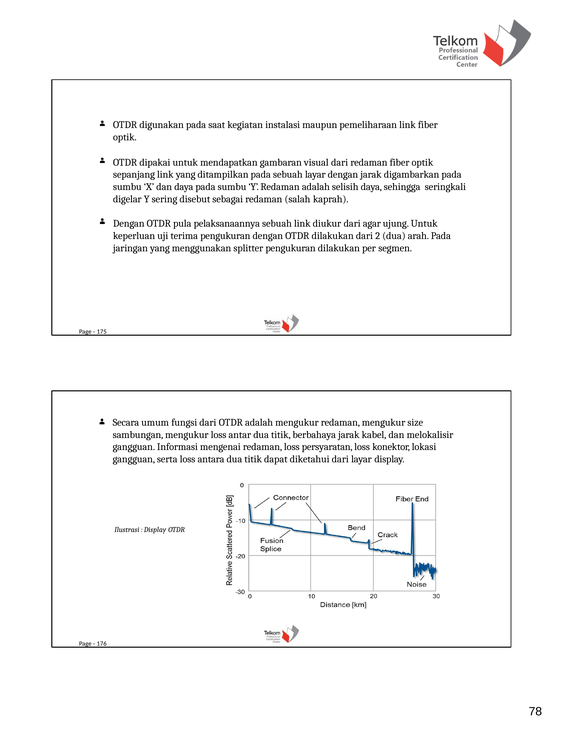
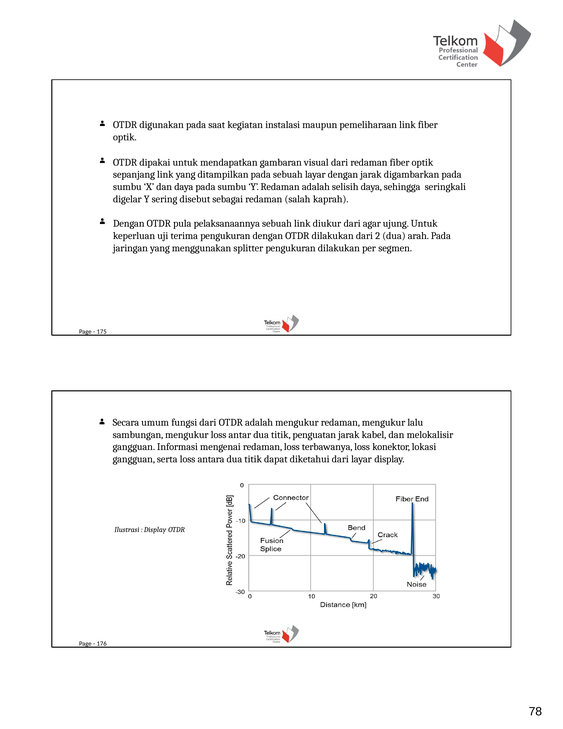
size: size -> lalu (415, 422)
berbahaya: berbahaya -> penguatan (314, 434)
persyaratan: persyaratan -> terbawanya (327, 447)
